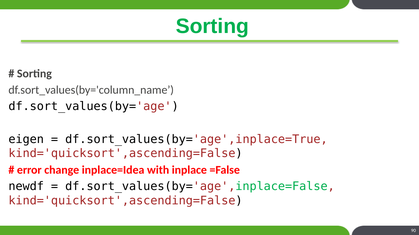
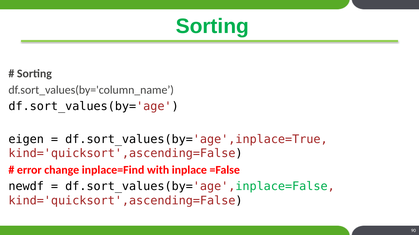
inplace=Idea: inplace=Idea -> inplace=Find (113, 170)
